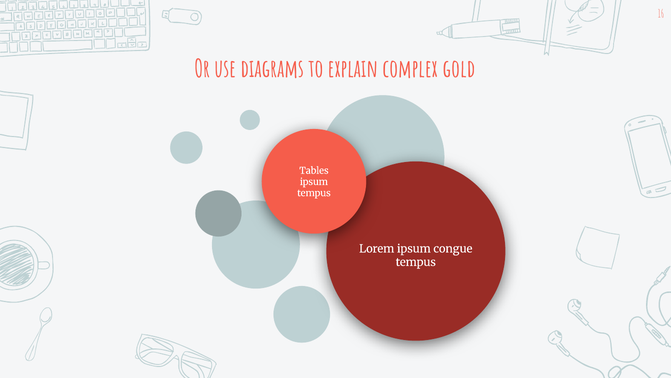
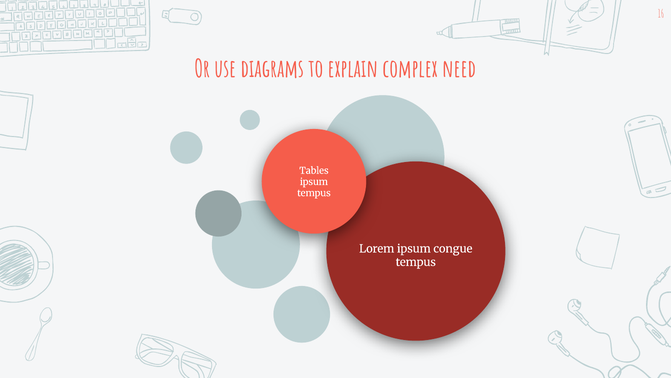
gold: gold -> need (459, 69)
